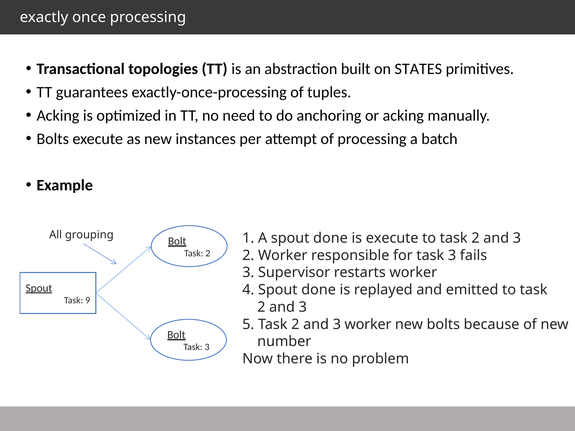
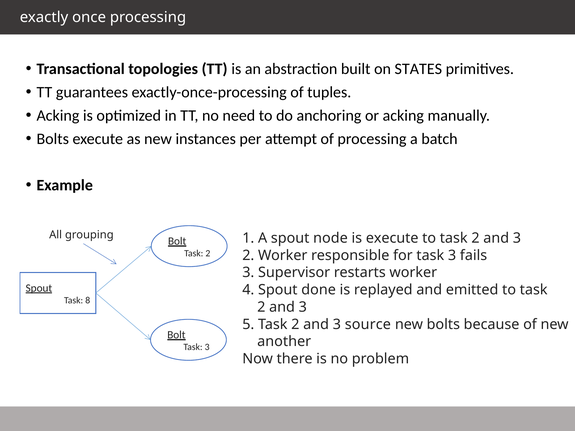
A spout done: done -> node (330, 238)
9: 9 -> 8 (88, 301)
3 worker: worker -> source (368, 324)
number: number -> another (284, 342)
